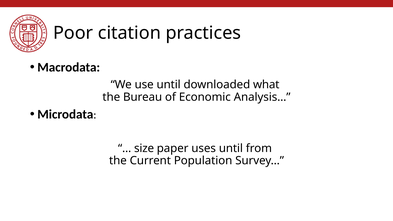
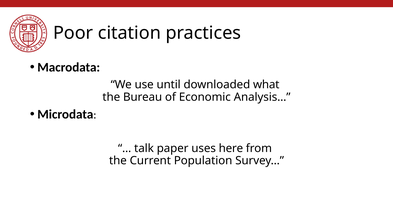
size: size -> talk (144, 148)
uses until: until -> here (231, 148)
